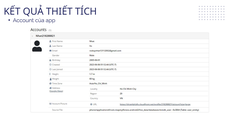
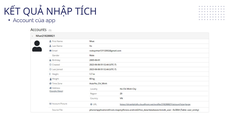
THIẾT: THIẾT -> NHẬP (59, 11)
